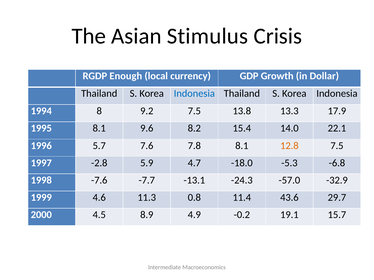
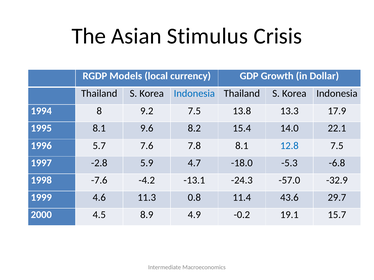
Enough: Enough -> Models (126, 76)
12.8 colour: orange -> blue (289, 146)
-7.7: -7.7 -> -4.2 (147, 180)
